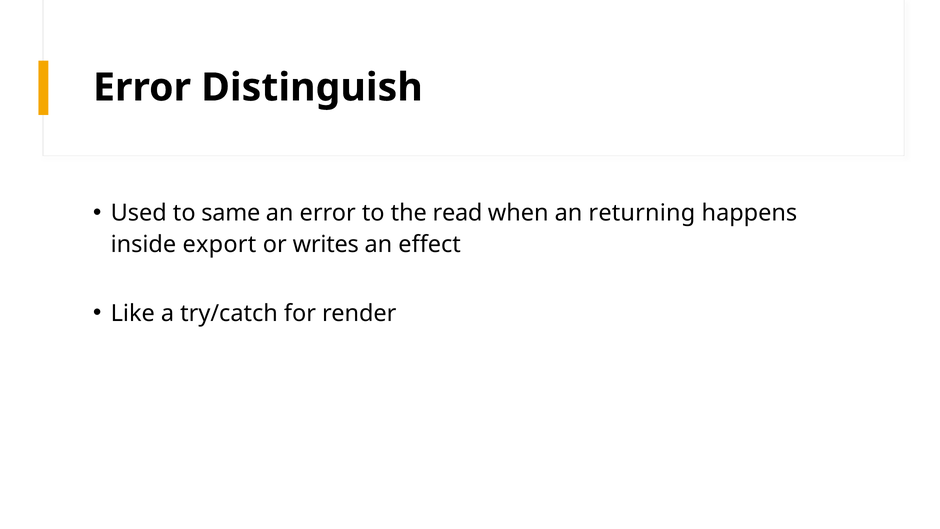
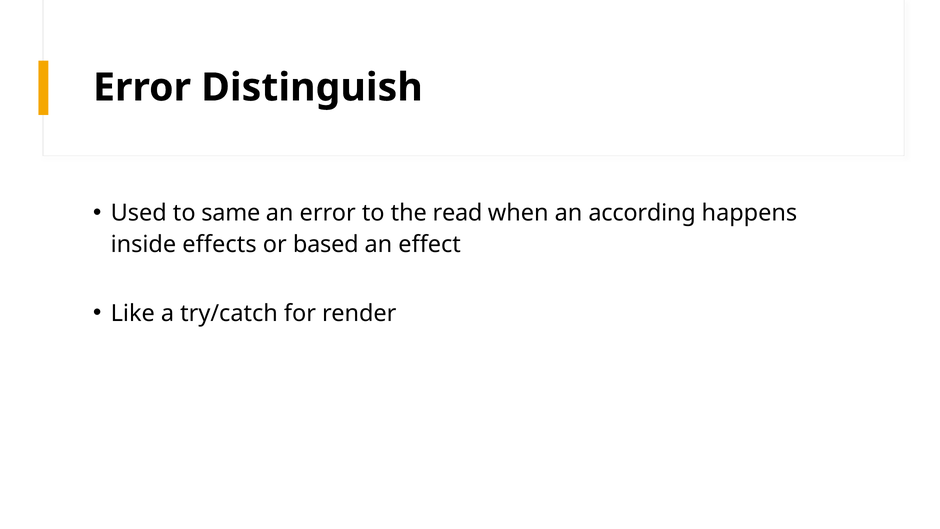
returning: returning -> according (642, 213)
export: export -> effects (219, 244)
writes: writes -> based (326, 244)
